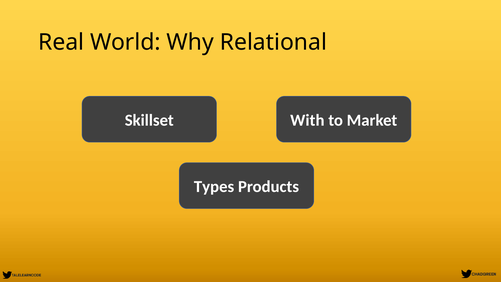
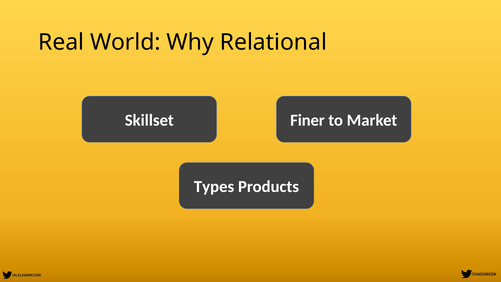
With: With -> Finer (307, 120)
